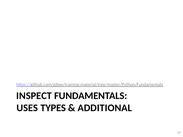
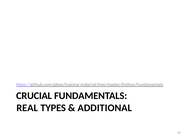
INSPECT: INSPECT -> CRUCIAL (34, 96)
USES: USES -> REAL (27, 108)
